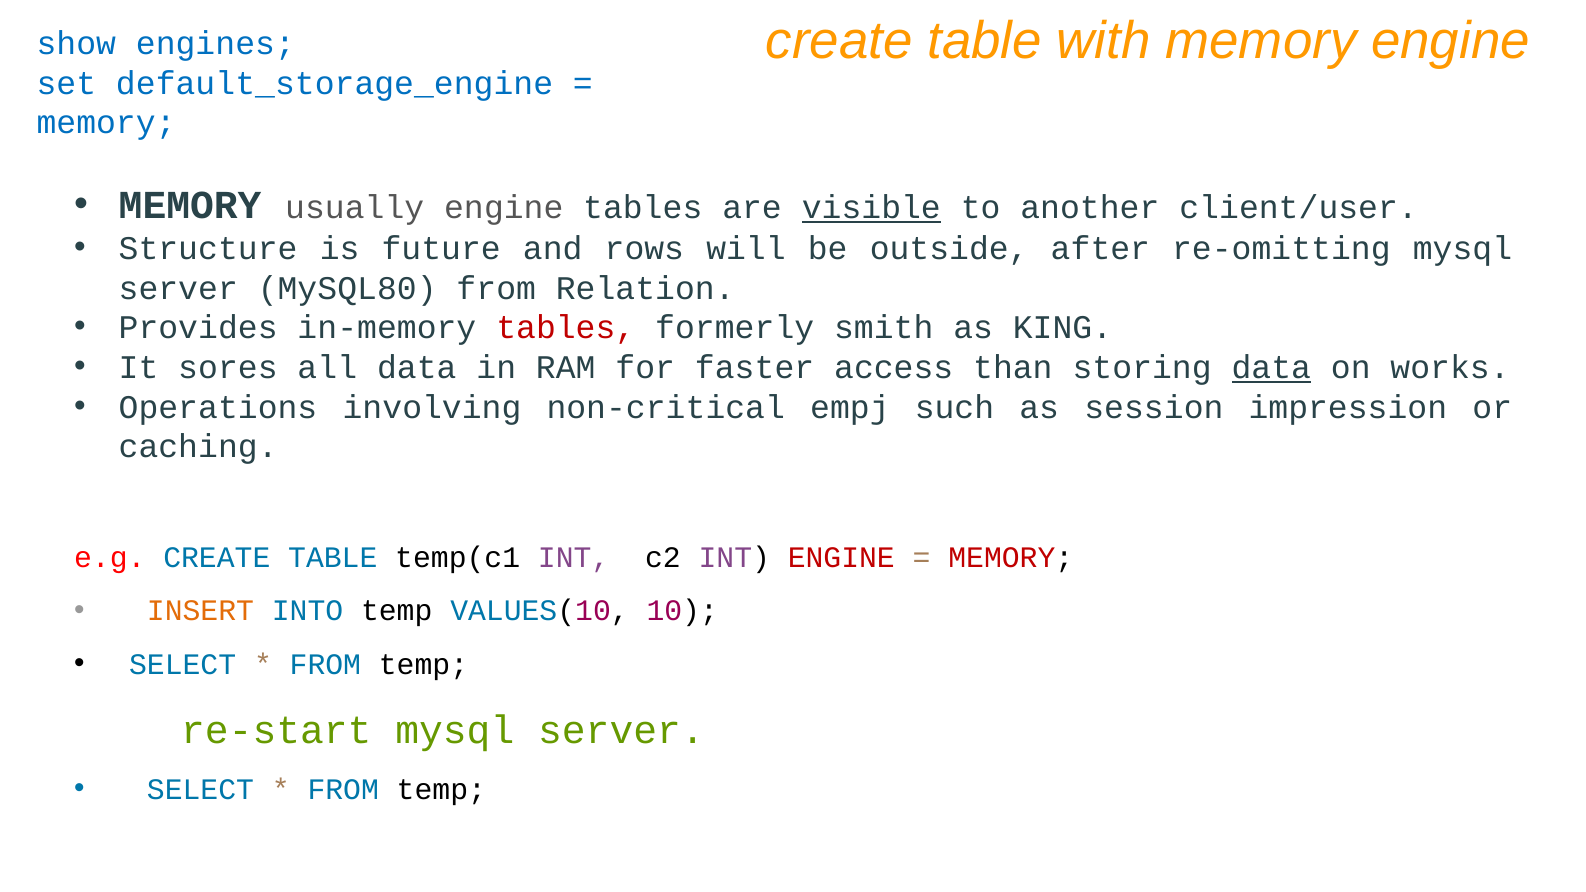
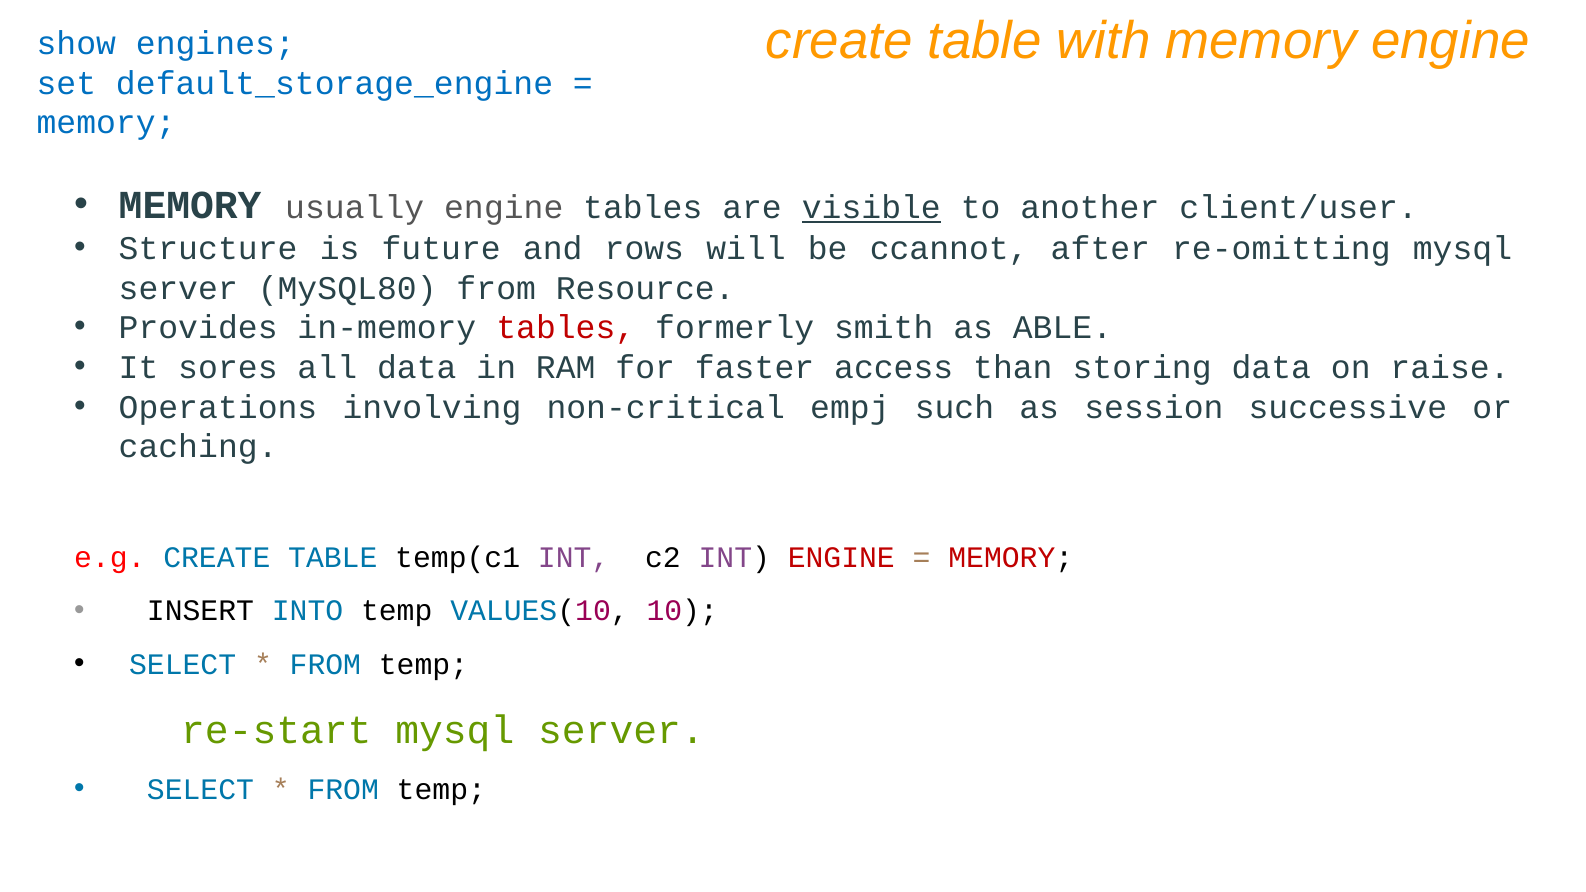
outside: outside -> ccannot (949, 249)
Relation: Relation -> Resource (645, 288)
KING: KING -> ABLE (1063, 328)
data underline: present -> none (1271, 368)
works: works -> raise (1450, 368)
impression: impression -> successive (1348, 407)
INSERT colour: orange -> black (200, 611)
